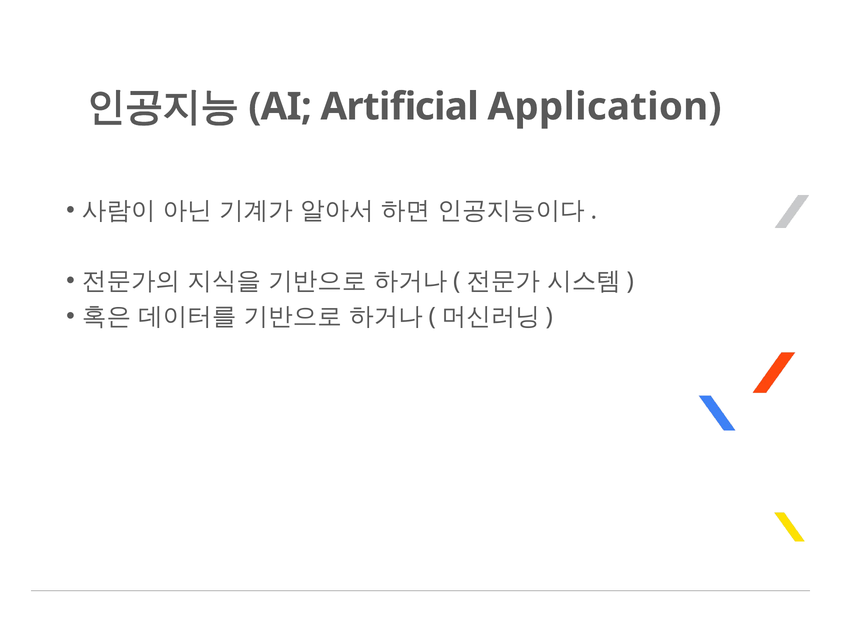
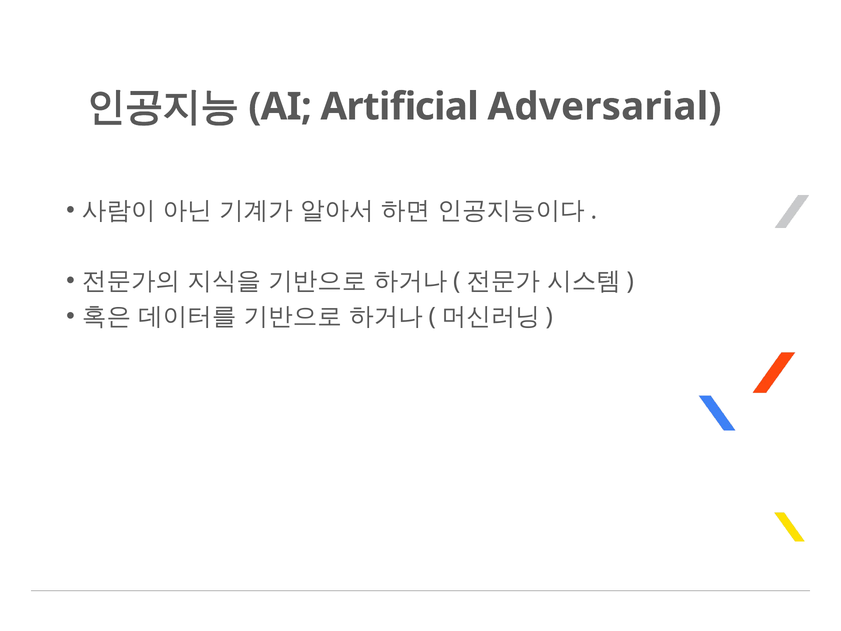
Application: Application -> Adversarial (604, 107)
